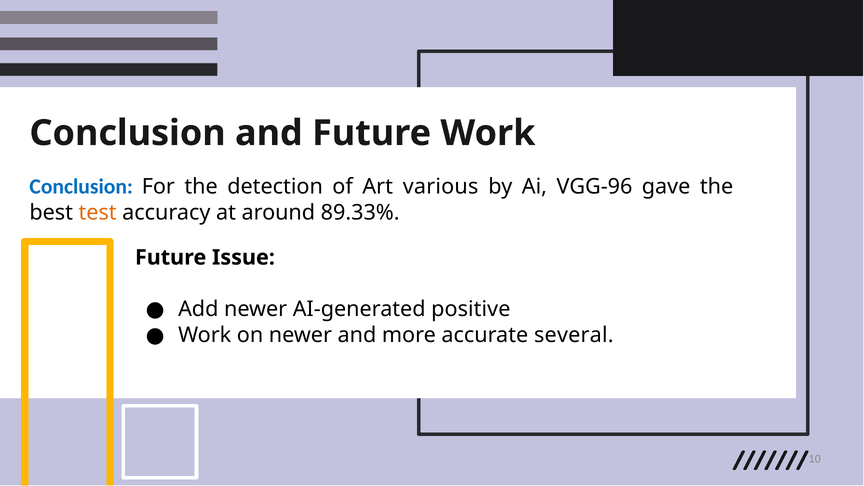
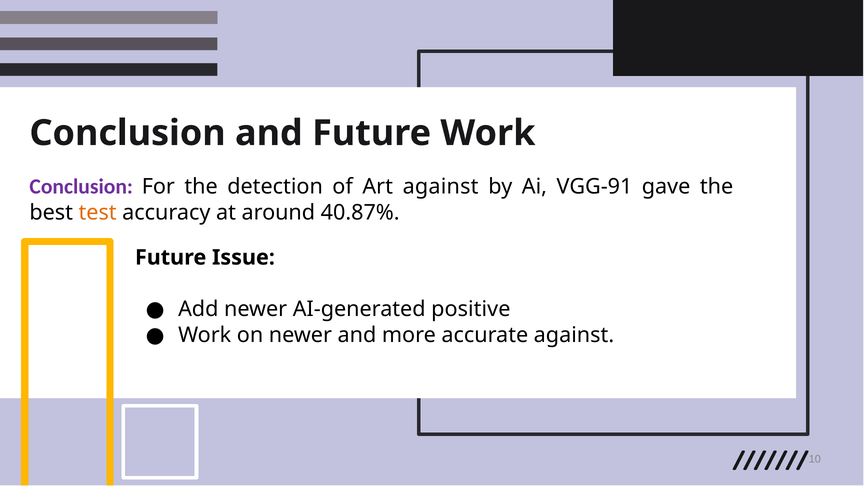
Conclusion colour: blue -> purple (81, 187)
Art various: various -> against (441, 187)
VGG-96: VGG-96 -> VGG-91 (594, 187)
89.33%: 89.33% -> 40.87% (360, 212)
accurate several: several -> against (574, 335)
